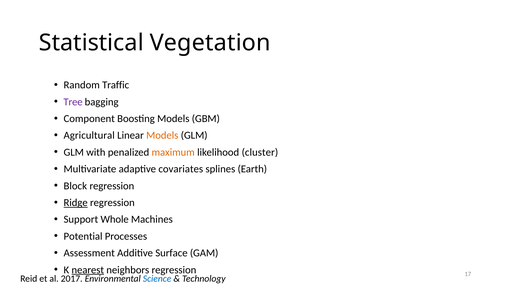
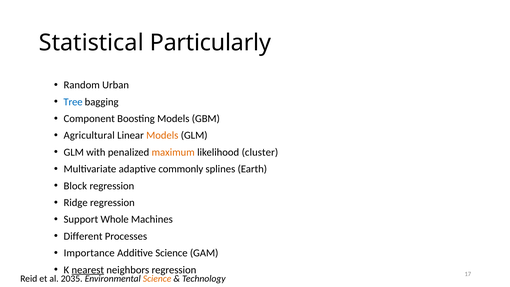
Vegetation: Vegetation -> Particularly (210, 43)
Traffic: Traffic -> Urban (116, 85)
Tree colour: purple -> blue (73, 102)
covariates: covariates -> commonly (181, 169)
Ridge underline: present -> none (76, 203)
Potential: Potential -> Different (83, 236)
Assessment: Assessment -> Importance (89, 253)
Additive Surface: Surface -> Science (171, 253)
2017: 2017 -> 2035 (72, 278)
Science colour: blue -> orange (157, 278)
